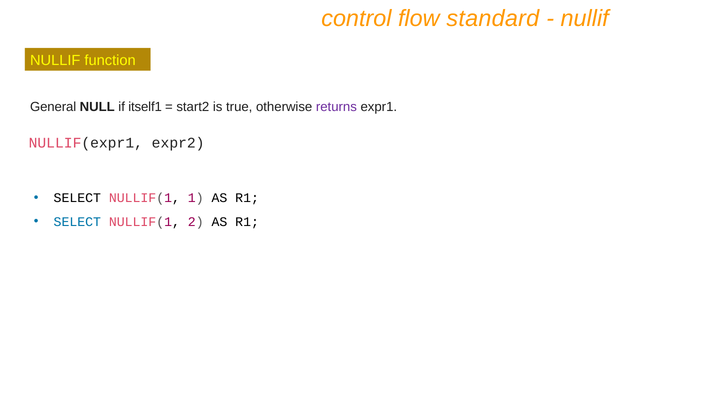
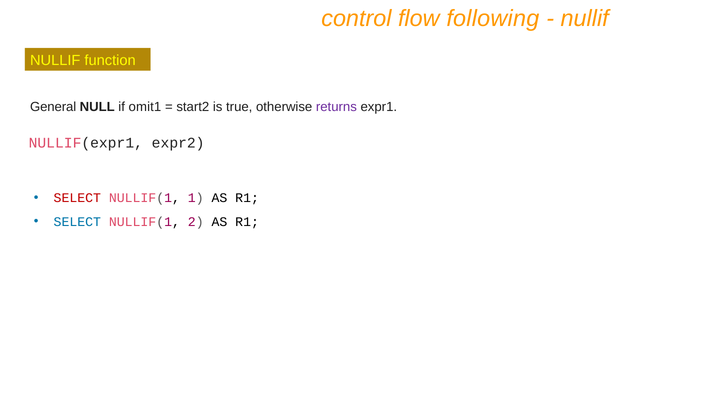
standard: standard -> following (493, 18)
itself1: itself1 -> omit1 (145, 107)
SELECT colour: black -> red (77, 198)
